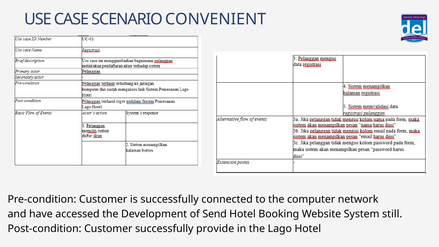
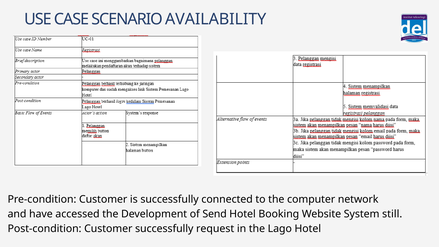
CONVENIENT: CONVENIENT -> AVAILABILITY (216, 19)
provide: provide -> request (215, 229)
